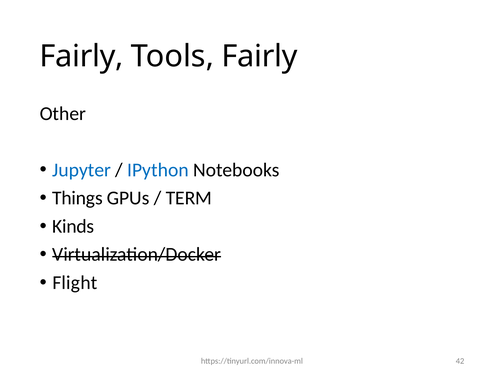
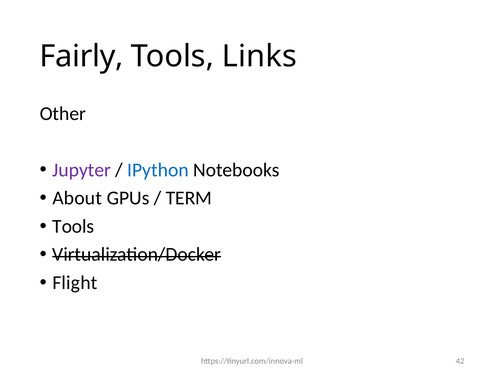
Tools Fairly: Fairly -> Links (259, 56)
Jupyter colour: blue -> purple (82, 170)
Things: Things -> About (77, 198)
Kinds: Kinds -> Tools (73, 226)
